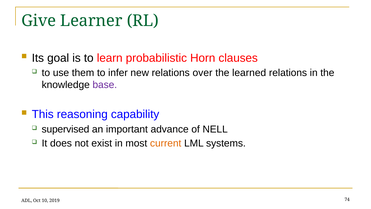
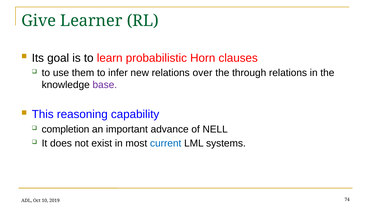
learned: learned -> through (249, 73)
supervised: supervised -> completion (65, 129)
current colour: orange -> blue (166, 143)
